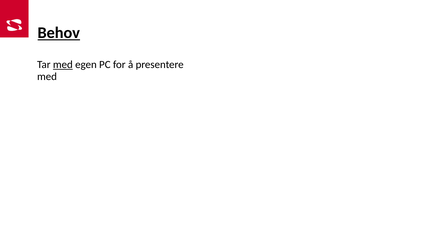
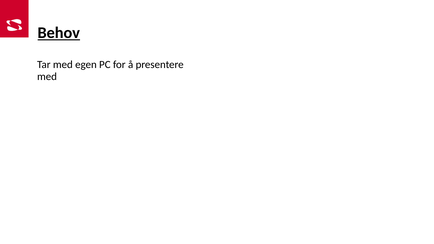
med underline: present -> none (63, 65)
